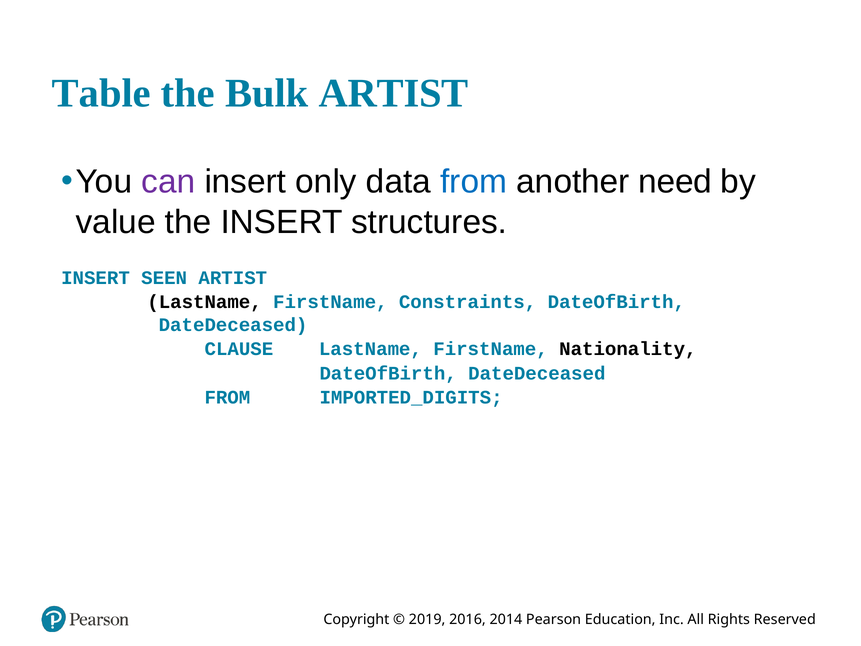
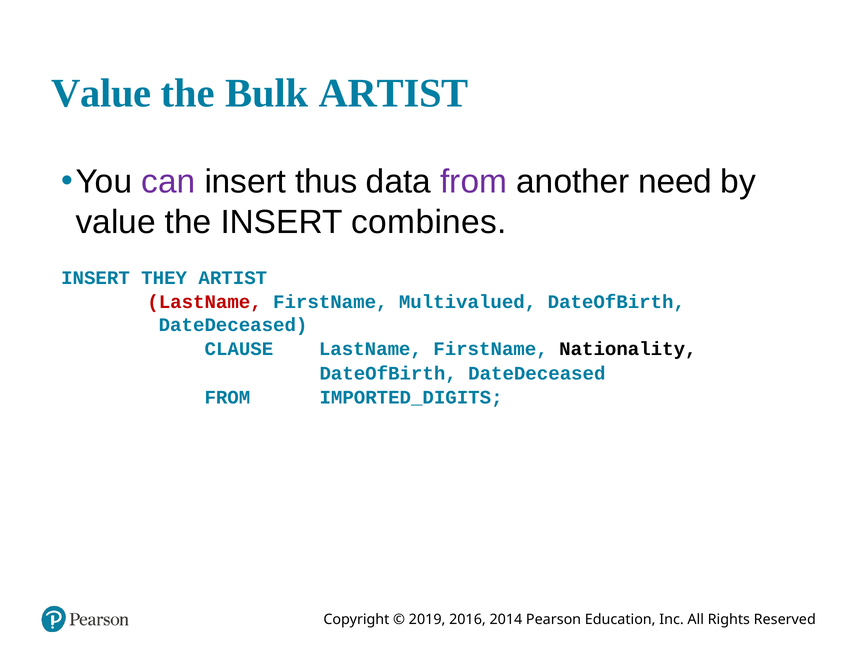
Table: Table -> Value (101, 93)
only: only -> thus (326, 182)
from colour: blue -> purple (474, 182)
structures: structures -> combines (429, 222)
SEEN: SEEN -> THEY (164, 278)
LastName colour: black -> red (205, 302)
Constraints: Constraints -> Multivalued (468, 302)
